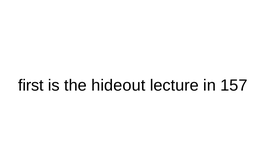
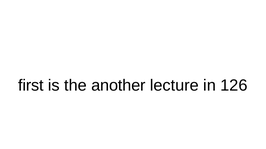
hideout: hideout -> another (118, 86)
157: 157 -> 126 (234, 86)
